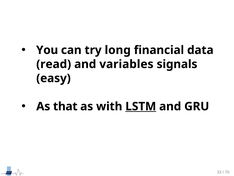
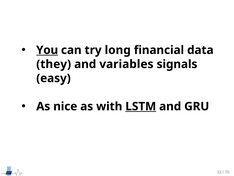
You underline: none -> present (47, 50)
read: read -> they (54, 64)
that: that -> nice (65, 106)
